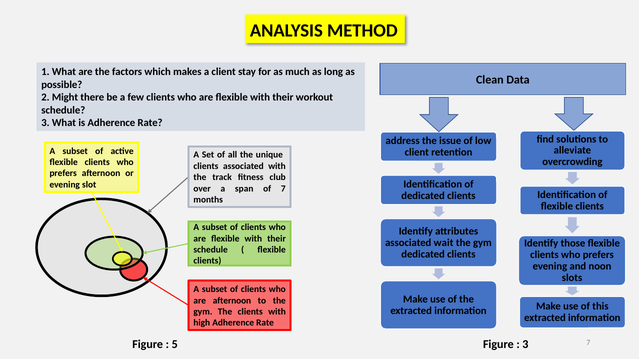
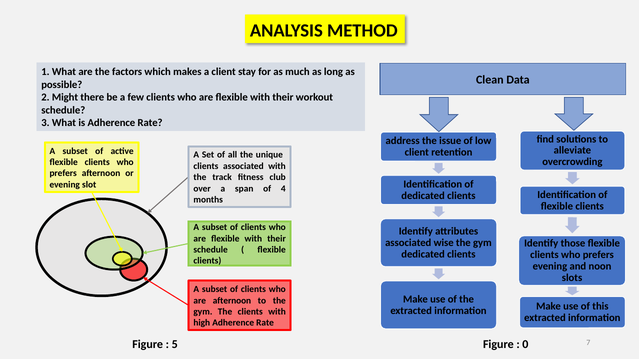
of 7: 7 -> 4 (283, 189)
wait: wait -> wise (444, 243)
3: 3 -> 0 (525, 345)
